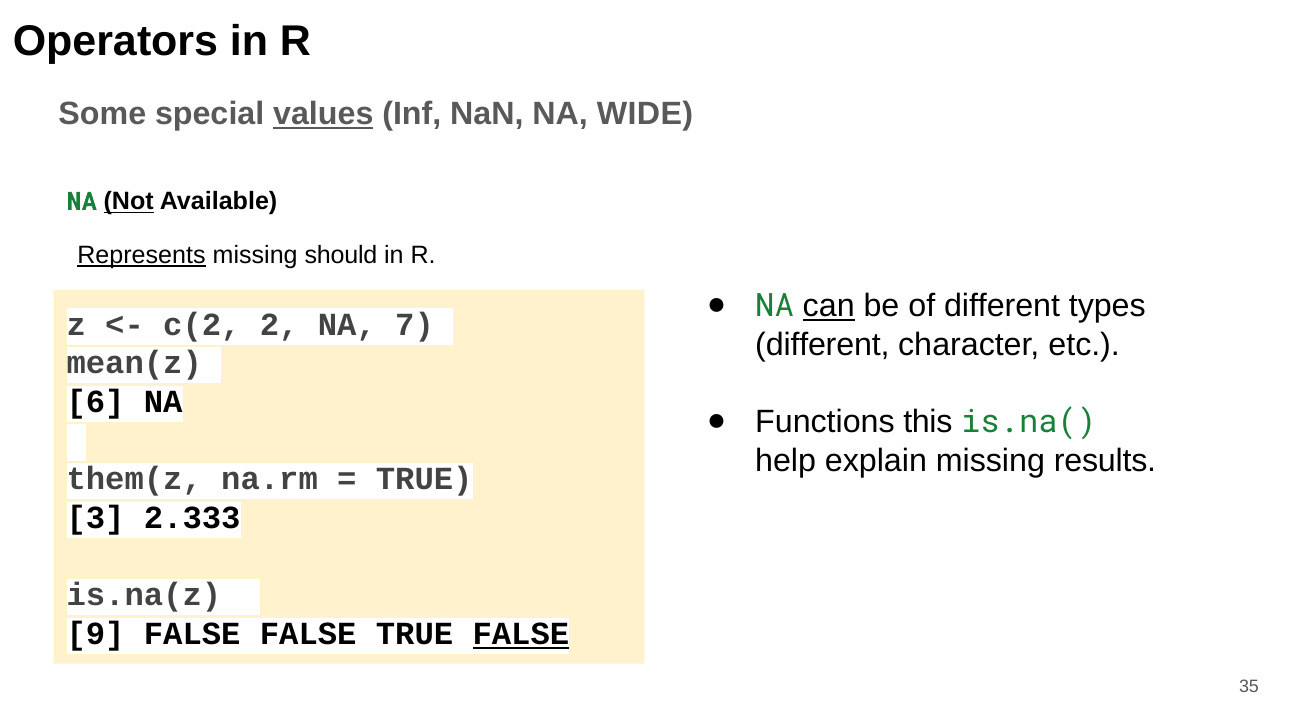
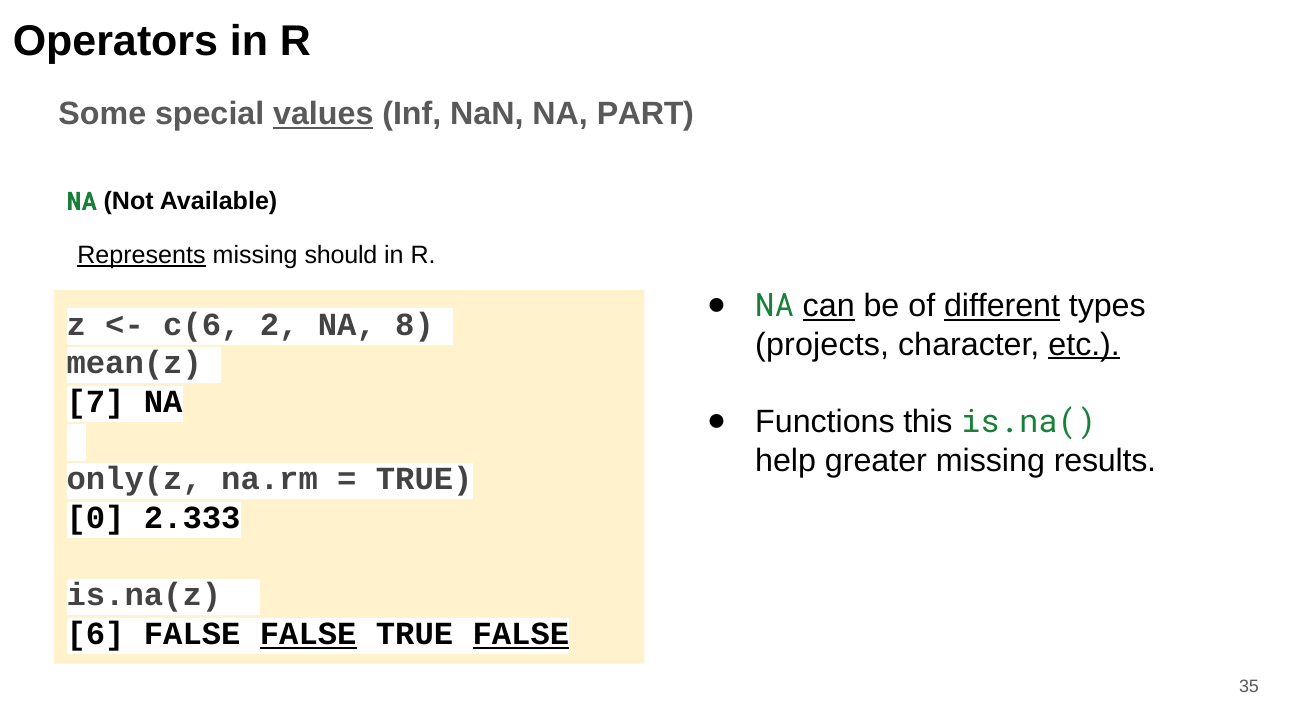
WIDE: WIDE -> PART (645, 114)
Not underline: present -> none (129, 202)
different underline: none -> present (1002, 306)
c(2: c(2 -> c(6 (202, 324)
7: 7 -> 8 (415, 324)
different: different -> projects (822, 345)
etc underline: none -> present (1084, 345)
6: 6 -> 7 (96, 402)
explain: explain -> greater (876, 461)
them(z: them(z -> only(z (134, 479)
3: 3 -> 0 (96, 518)
9: 9 -> 6 (96, 634)
FALSE underline: none -> present (308, 634)
